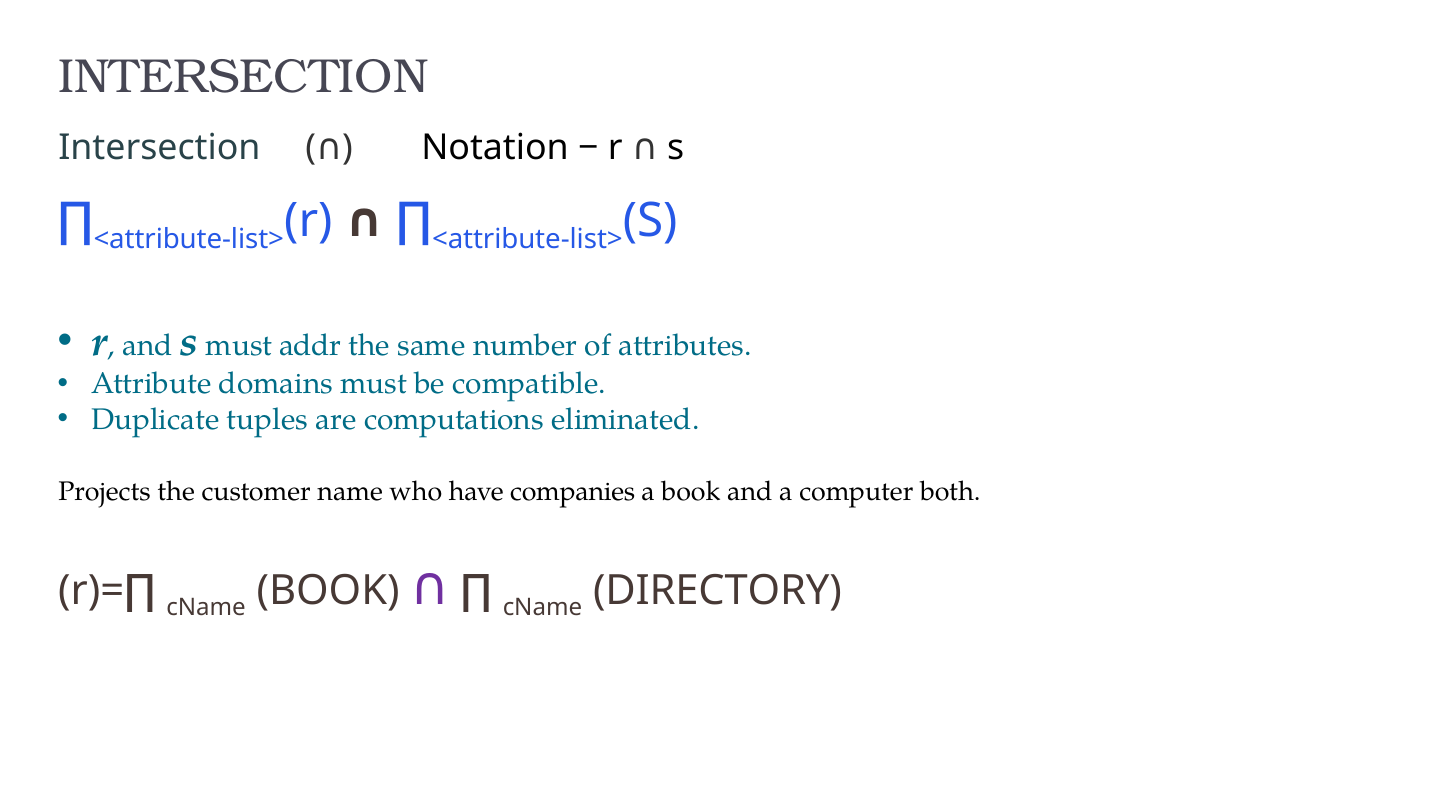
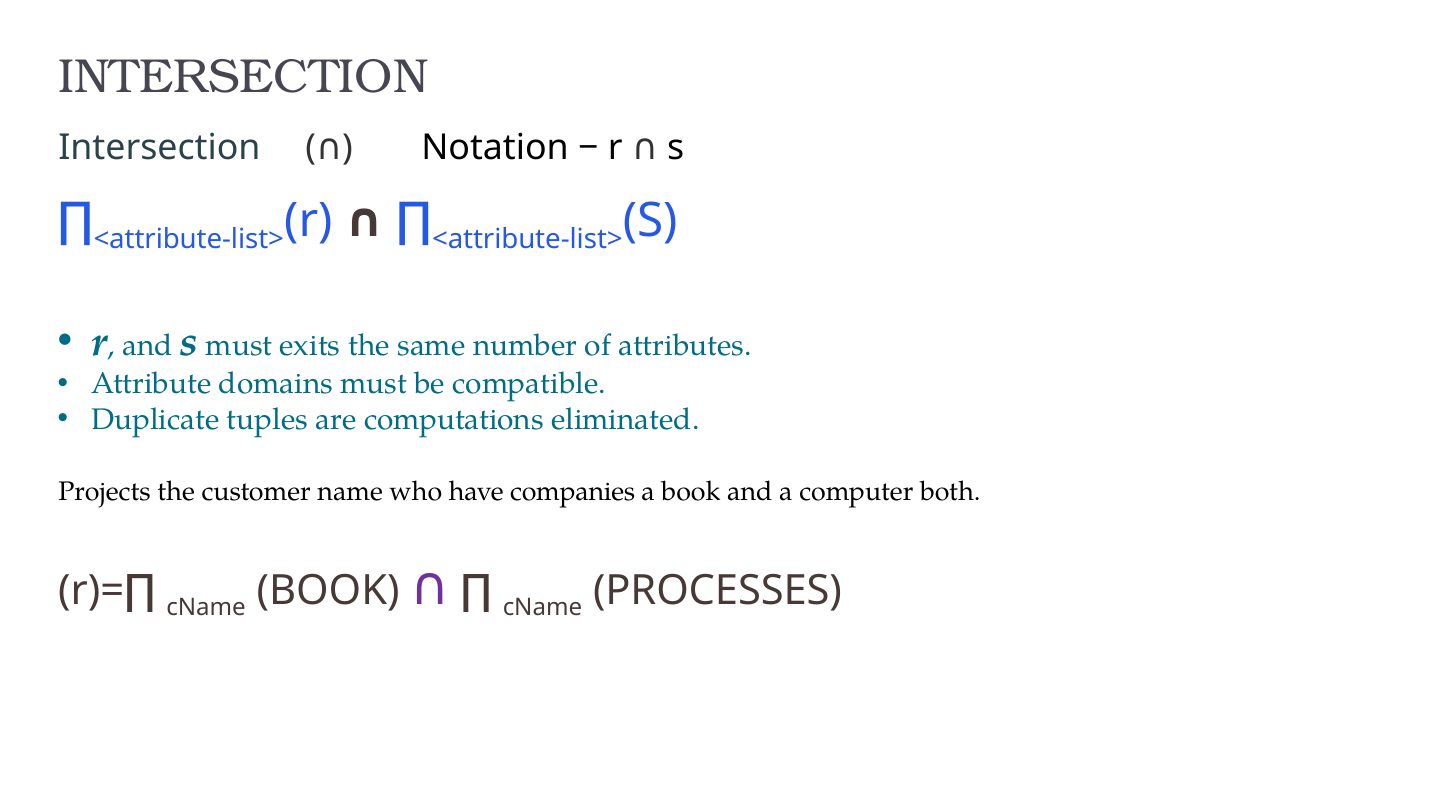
addr: addr -> exits (310, 346)
DIRECTORY: DIRECTORY -> PROCESSES (717, 591)
